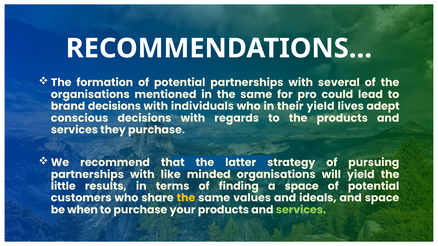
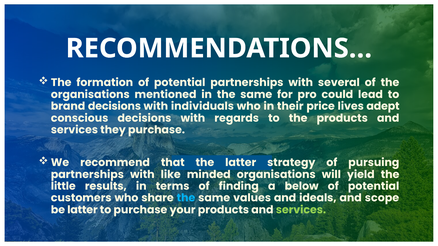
their yield: yield -> price (321, 106)
a space: space -> below (302, 186)
the colour: yellow -> light blue (186, 198)
and space: space -> scope (382, 198)
be when: when -> latter (82, 210)
